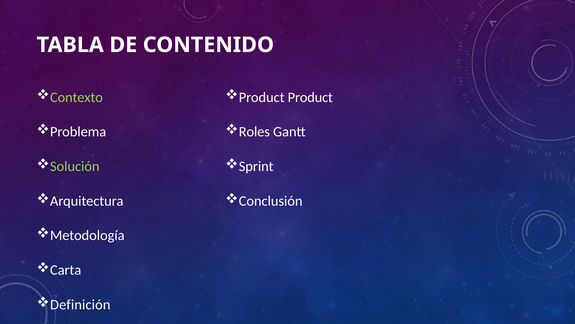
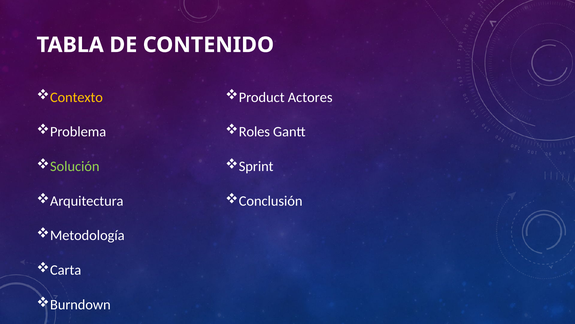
Contexto colour: light green -> yellow (76, 97)
Product Product: Product -> Actores (310, 97)
Definición: Definición -> Burndown (80, 304)
